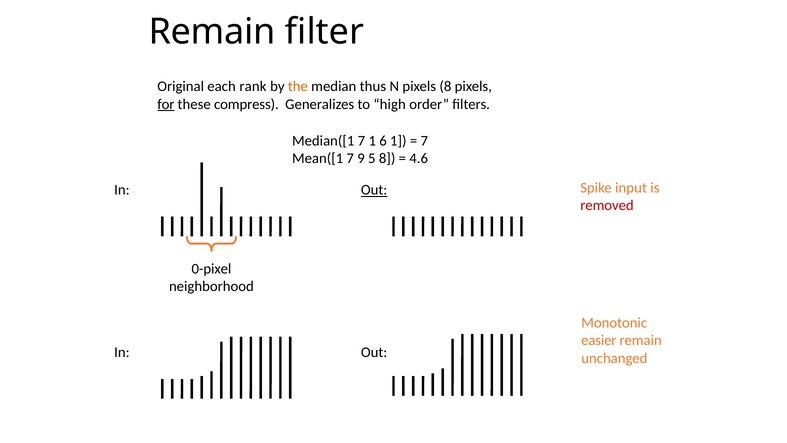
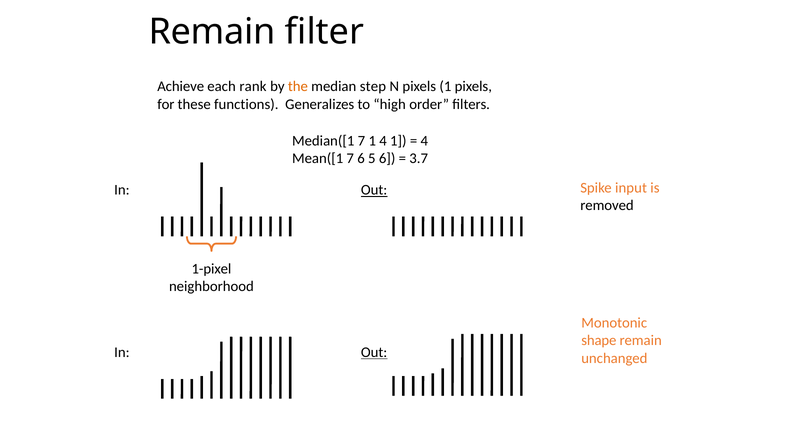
Original: Original -> Achieve (181, 87)
thus: thus -> step (373, 87)
pixels 8: 8 -> 1 (445, 87)
for underline: present -> none (166, 104)
compress: compress -> functions (246, 104)
1 6: 6 -> 4 (383, 141)
7: 7 -> 4 (424, 141)
7 9: 9 -> 6 (361, 158)
5 8: 8 -> 6 (387, 158)
4.6: 4.6 -> 3.7 (419, 158)
removed colour: red -> black (607, 205)
0-pixel: 0-pixel -> 1-pixel (211, 269)
easier: easier -> shape (599, 340)
Out underline: none -> present (374, 352)
